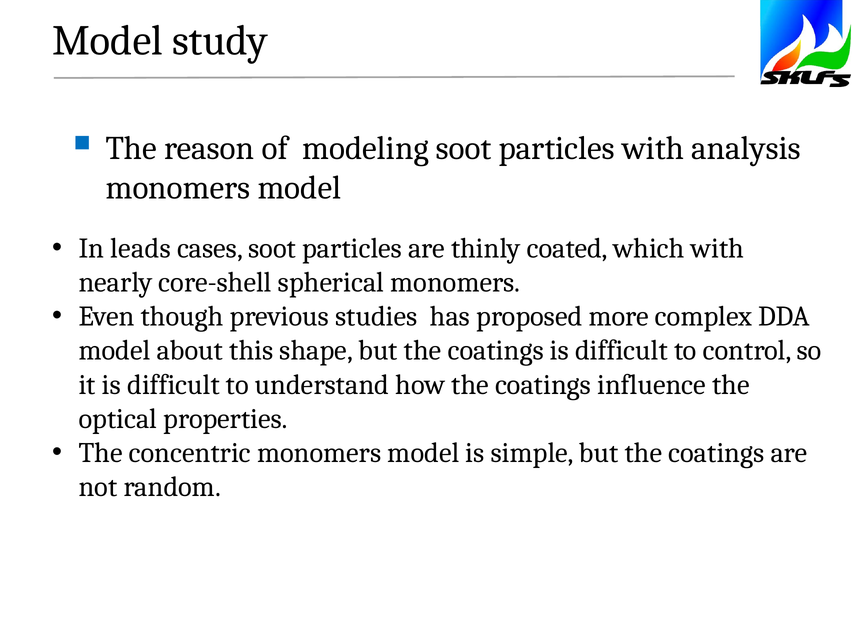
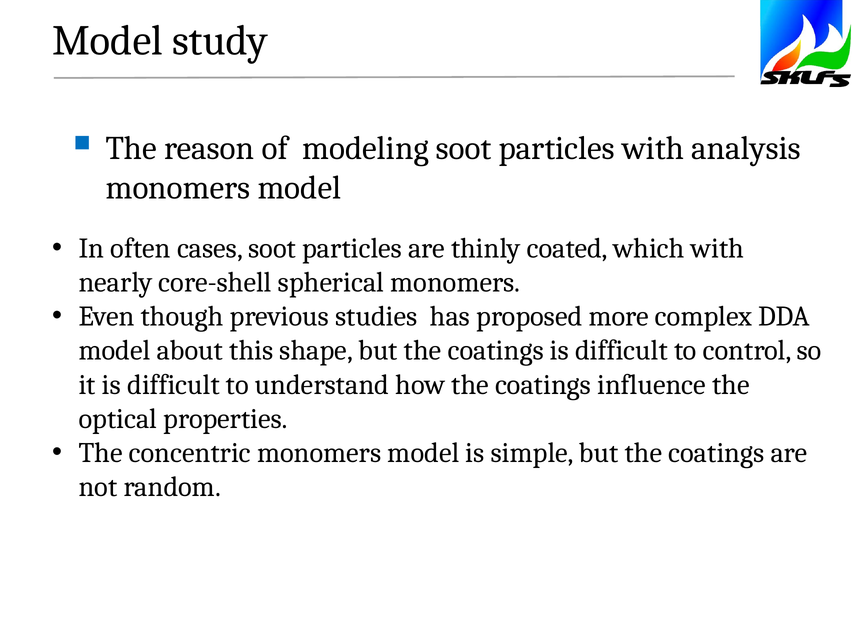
leads: leads -> often (141, 248)
